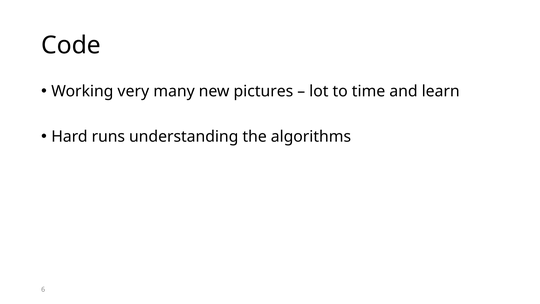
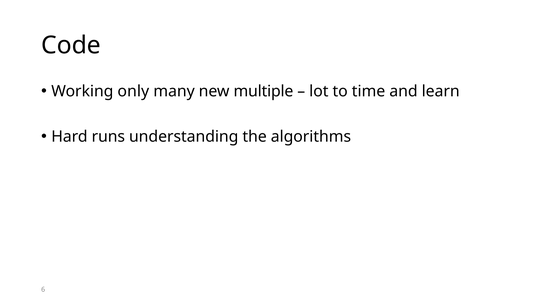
very: very -> only (133, 91)
pictures: pictures -> multiple (263, 91)
